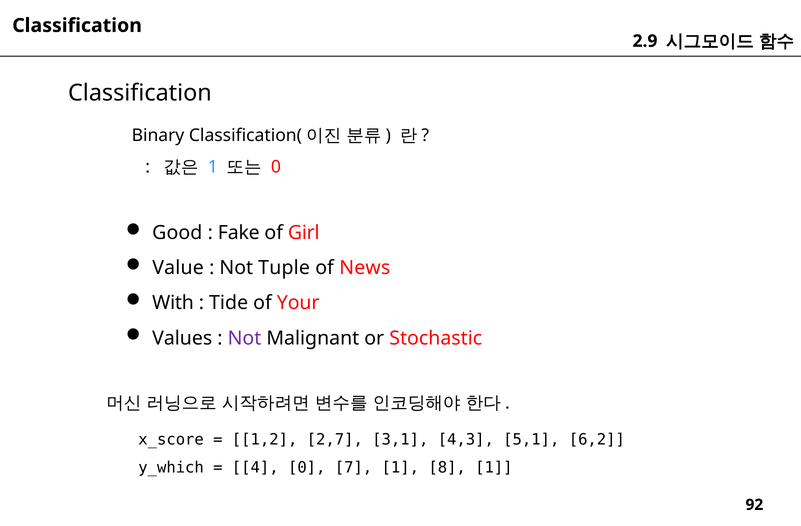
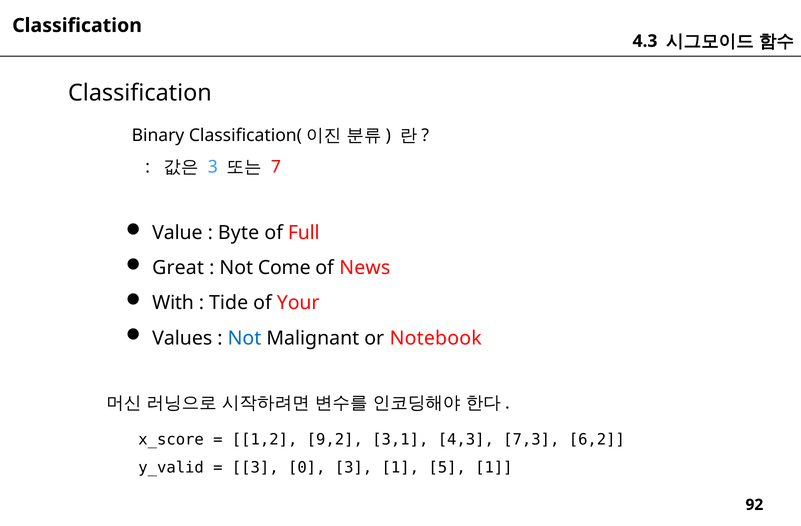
2.9: 2.9 -> 4.3 (645, 41)
1: 1 -> 3 (213, 167)
0: 0 -> 7 (276, 167)
Good: Good -> Value (177, 233)
Fake: Fake -> Byte (239, 233)
Girl: Girl -> Full (304, 233)
Value: Value -> Great (178, 268)
Tuple: Tuple -> Come (284, 268)
Not colour: purple -> blue (244, 338)
Stochastic: Stochastic -> Notebook (436, 338)
2,7: 2,7 -> 9,2 (335, 440)
5,1: 5,1 -> 7,3 (531, 440)
y_which: y_which -> y_valid (171, 468)
4: 4 -> 3 (255, 468)
0 7: 7 -> 3 (354, 468)
8: 8 -> 5 (447, 468)
